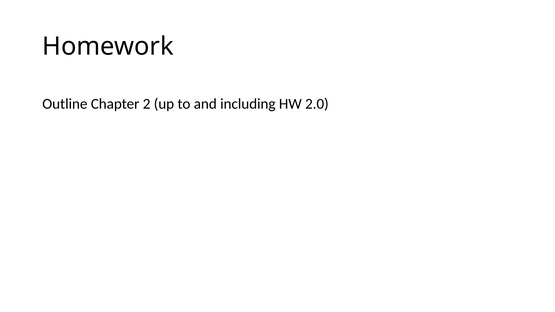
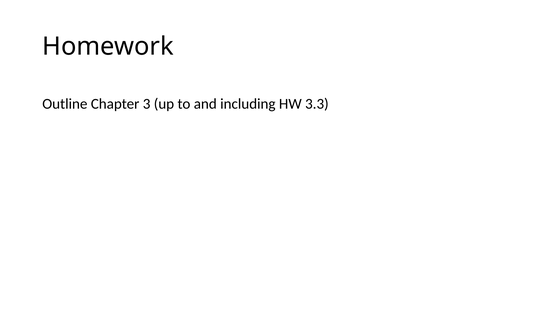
2: 2 -> 3 (147, 104)
2.0: 2.0 -> 3.3 (317, 104)
